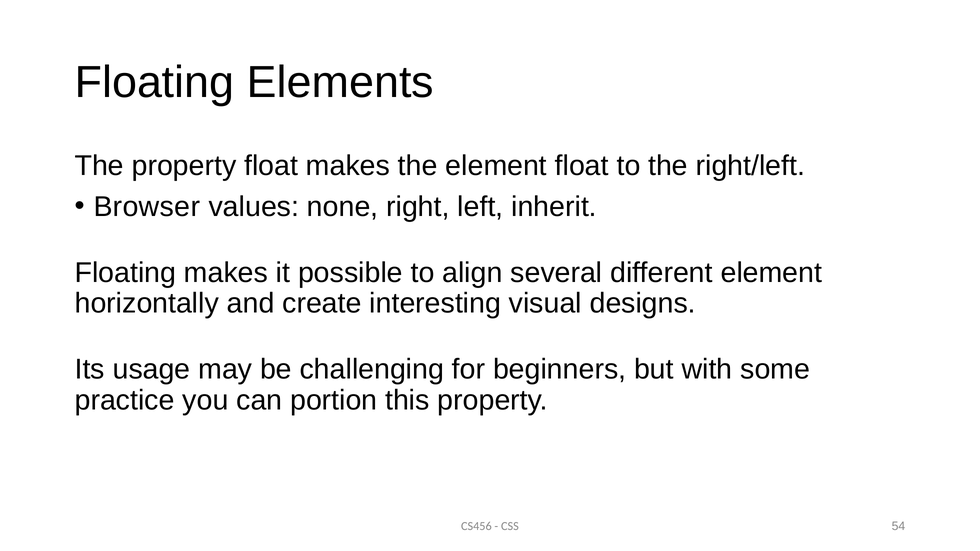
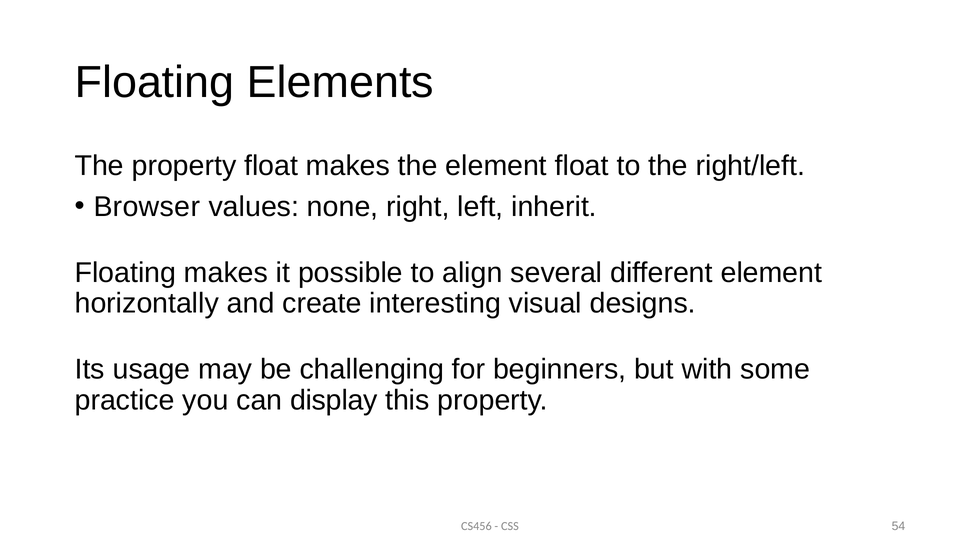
portion: portion -> display (334, 401)
